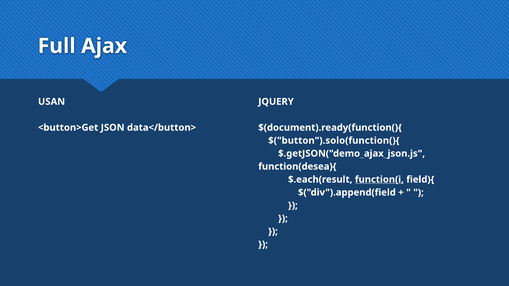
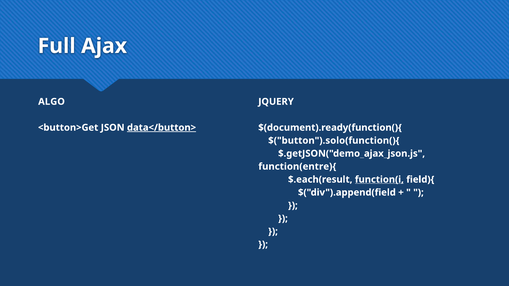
USAN: USAN -> ALGO (52, 102)
data</button> underline: none -> present (162, 128)
function(desea){: function(desea){ -> function(entre){ (297, 167)
